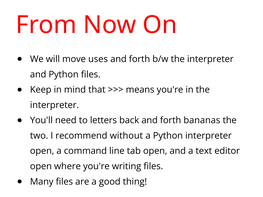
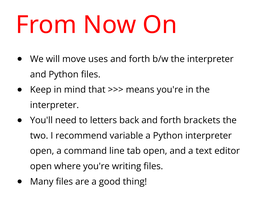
bananas: bananas -> brackets (202, 120)
without: without -> variable (126, 136)
